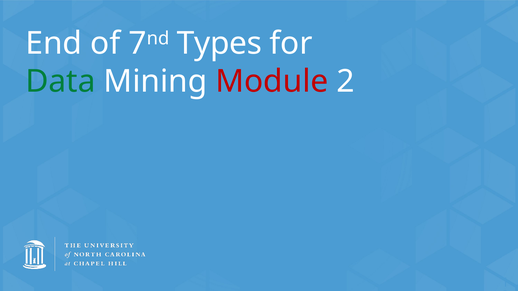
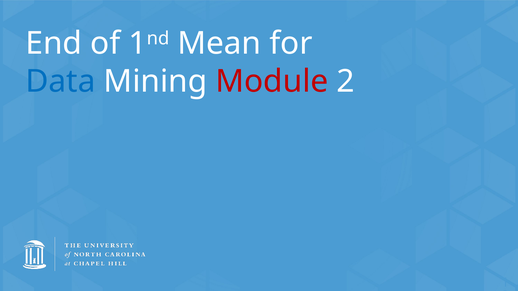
of 7: 7 -> 1 (138, 44)
Types: Types -> Mean (219, 44)
Data colour: green -> blue (60, 82)
